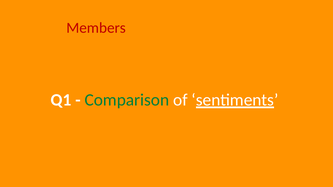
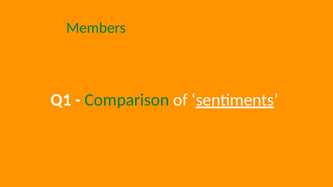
Members colour: red -> green (96, 28)
